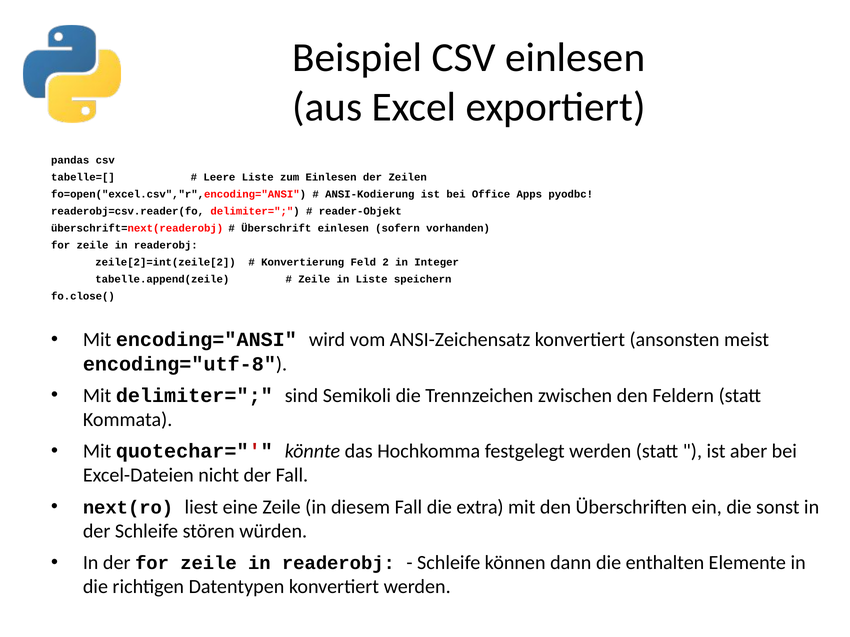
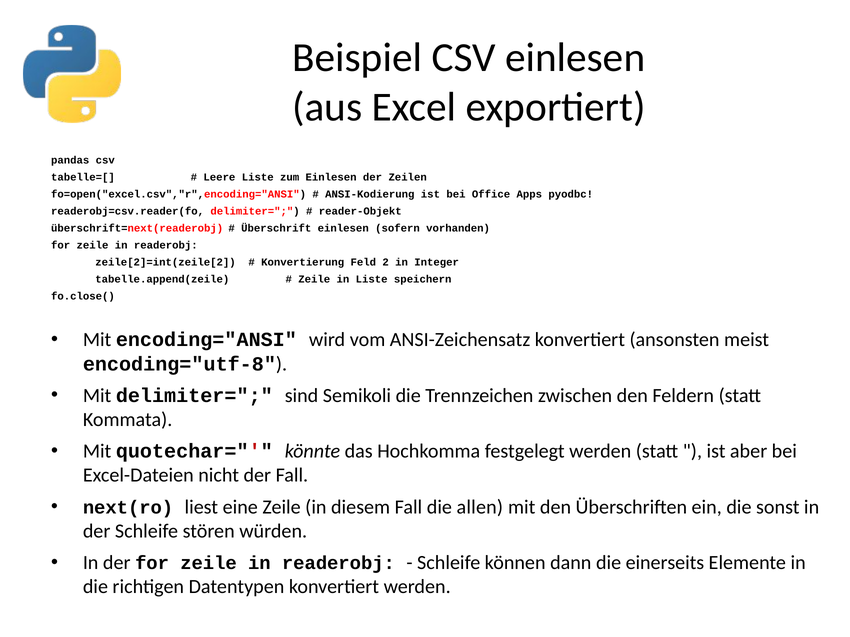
extra: extra -> allen (480, 507)
enthalten: enthalten -> einerseits (665, 563)
